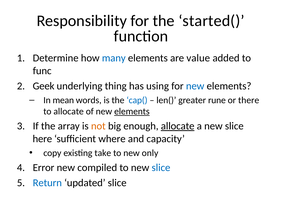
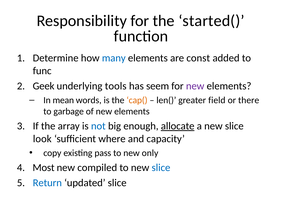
value: value -> const (198, 58)
thing: thing -> tools (116, 86)
using: using -> seem (158, 86)
new colour: blue -> purple (195, 86)
cap( colour: blue -> orange (137, 100)
rune: rune -> field (217, 100)
to allocate: allocate -> garbage (69, 111)
elements underline: present -> none (132, 111)
not colour: orange -> blue (98, 126)
here: here -> look (42, 138)
take: take -> pass (103, 153)
Error: Error -> Most (44, 167)
